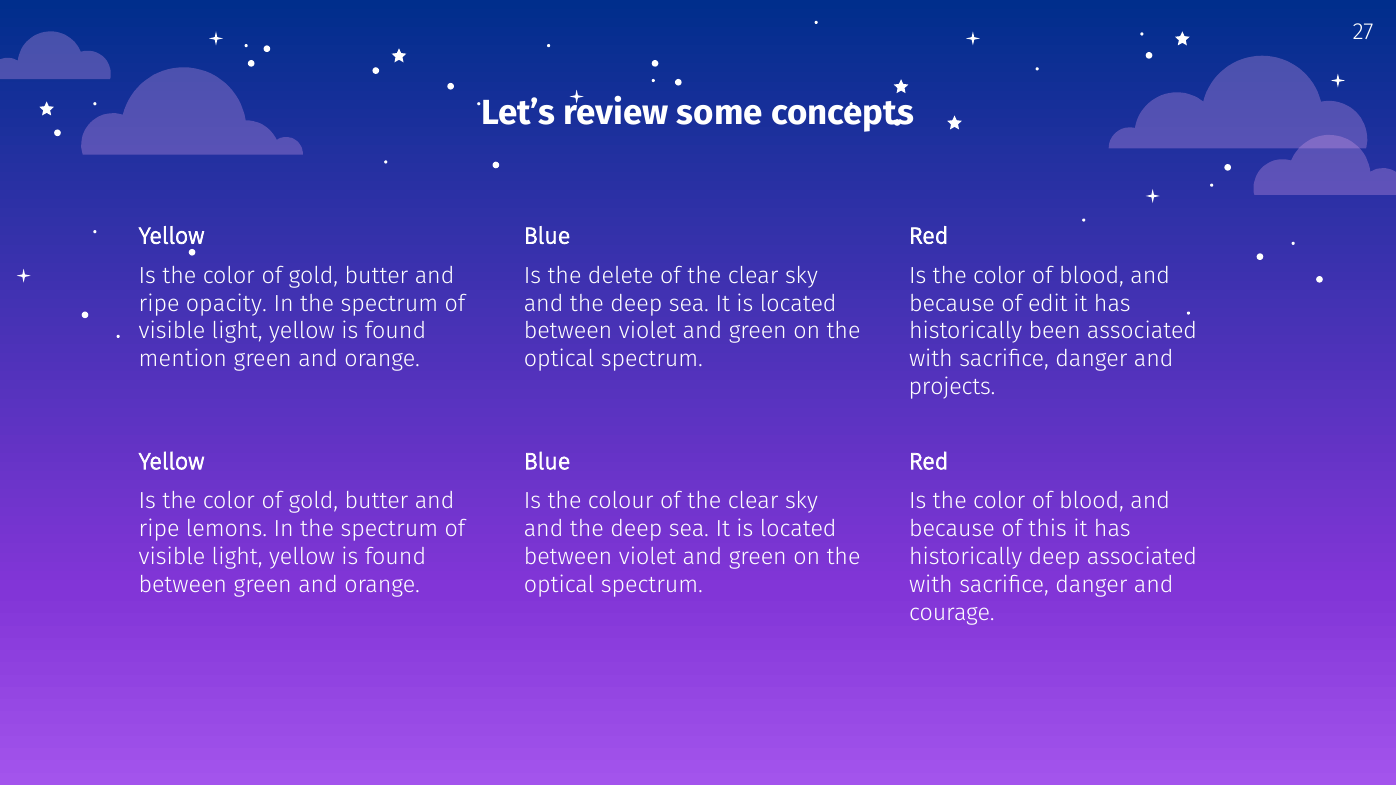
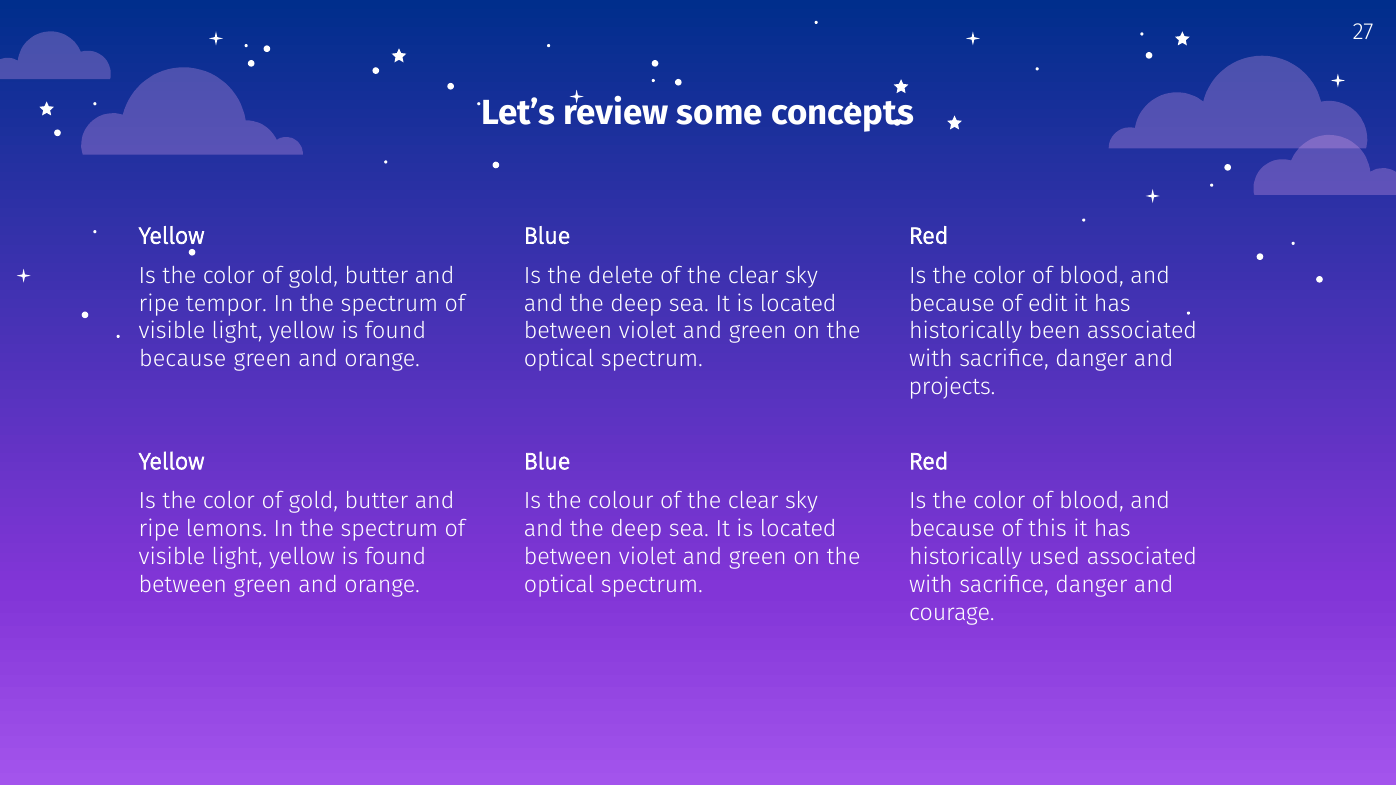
opacity: opacity -> tempor (226, 304)
mention: mention -> because (183, 359)
historically deep: deep -> used (1055, 557)
